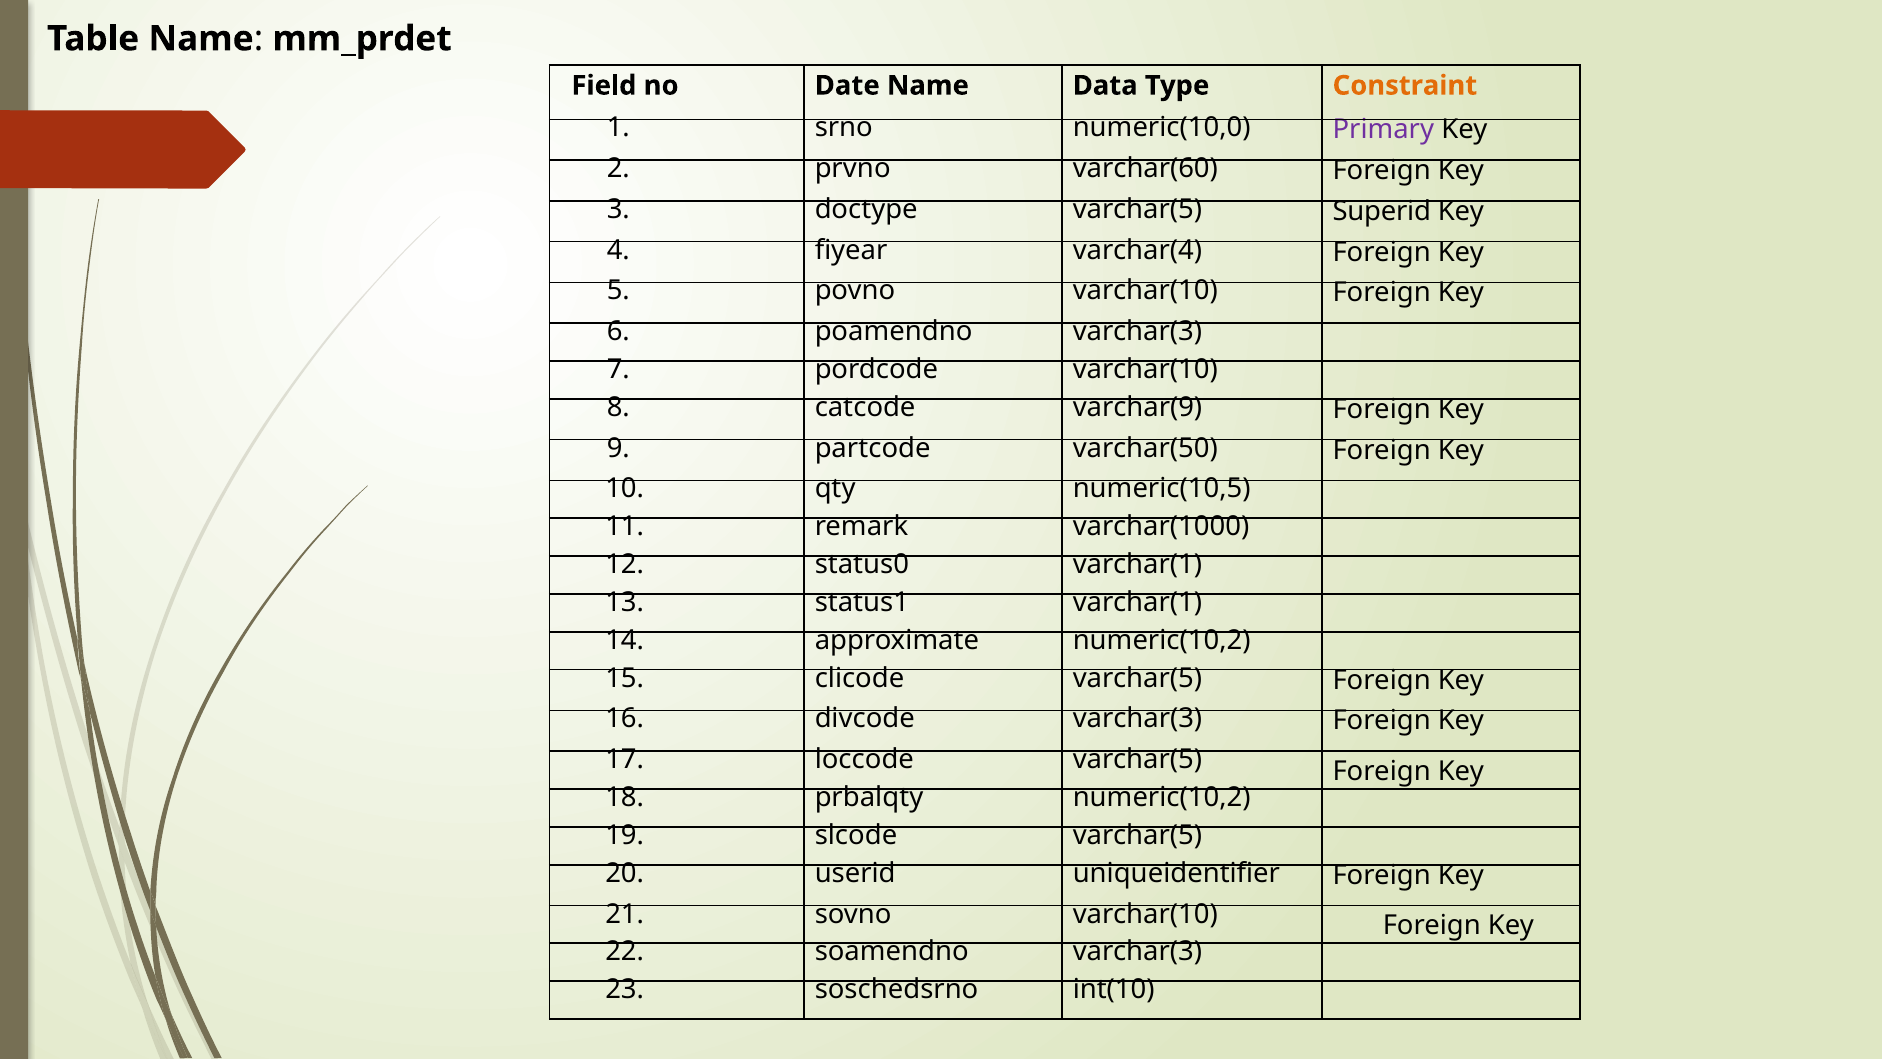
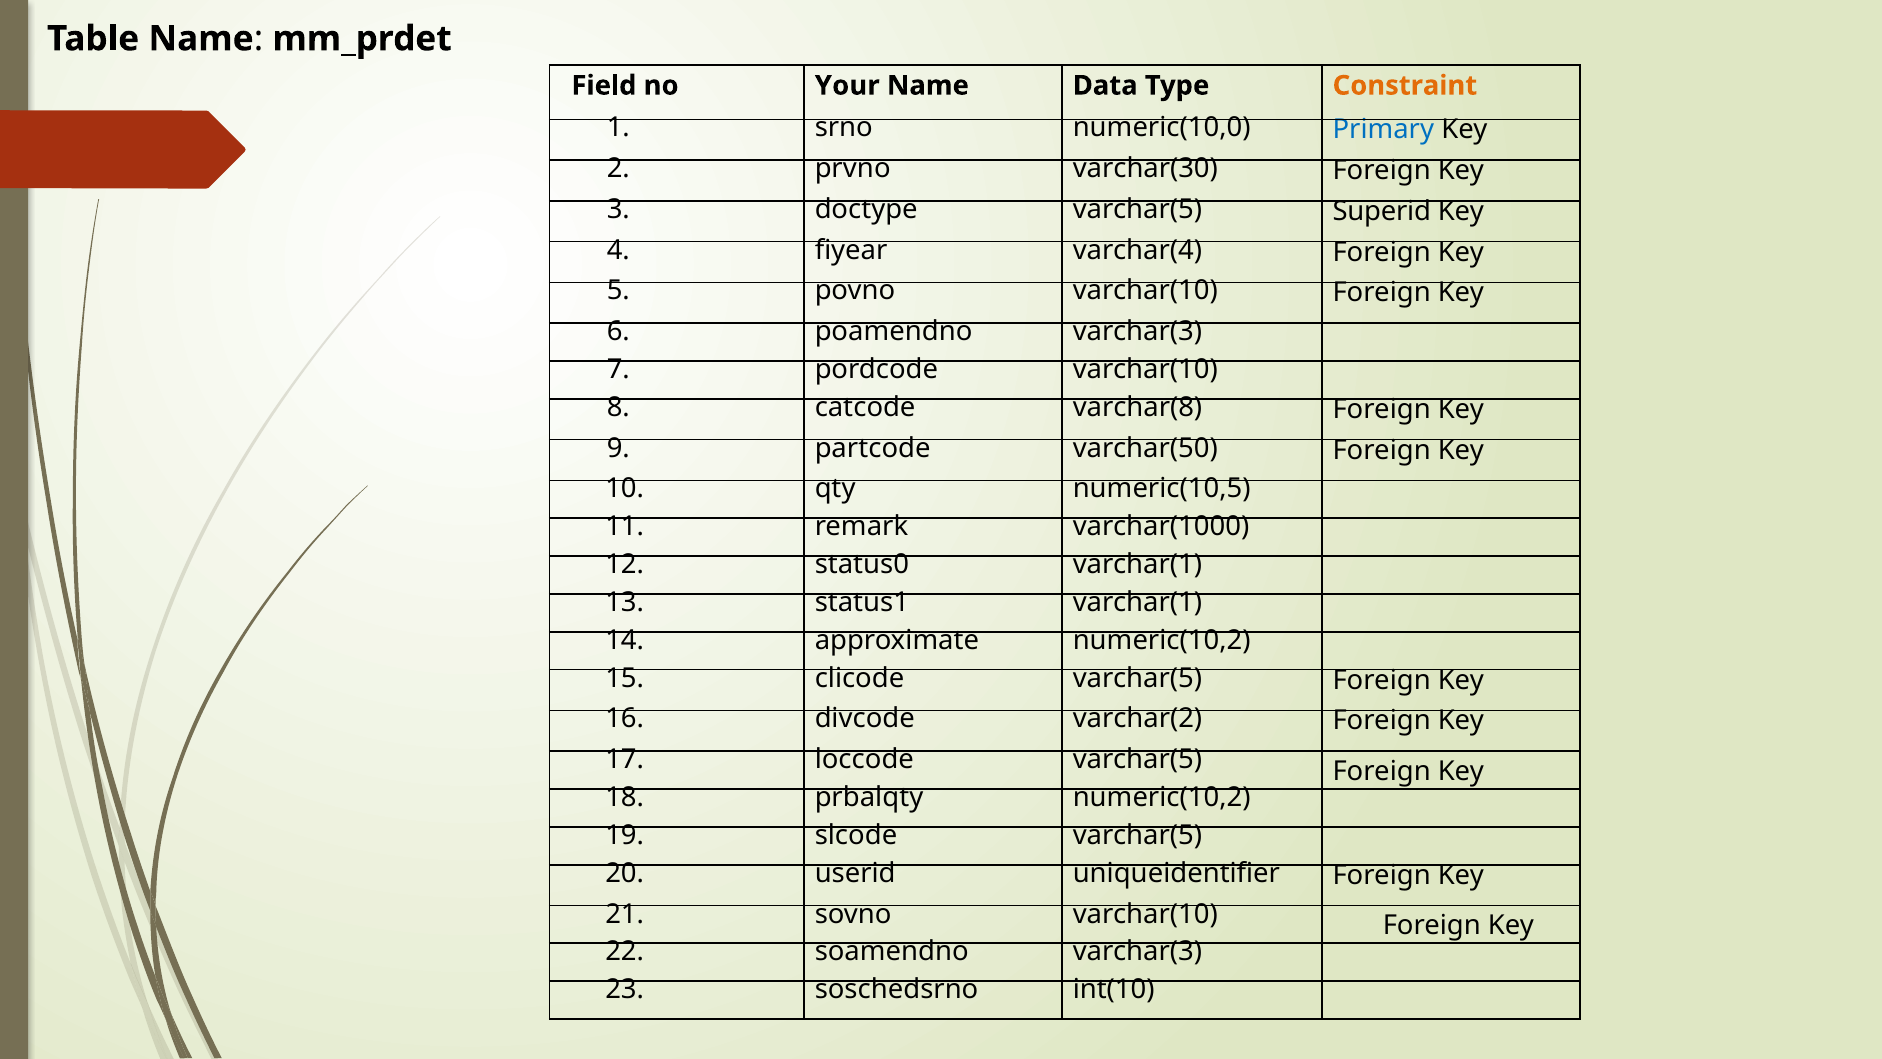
Date: Date -> Your (847, 86)
Primary colour: purple -> blue (1383, 130)
varchar(60: varchar(60 -> varchar(30 (1145, 169)
varchar(9: varchar(9 -> varchar(8 (1137, 407)
divcode varchar(3: varchar(3 -> varchar(2 (1137, 719)
